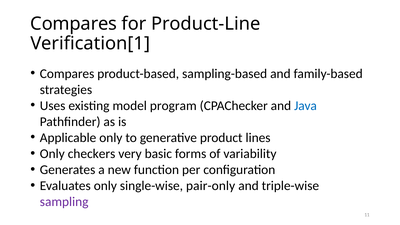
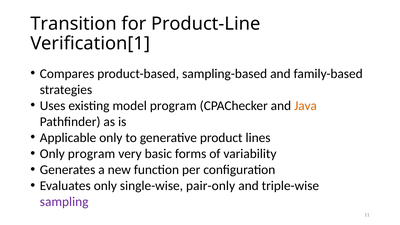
Compares: Compares -> Transition (74, 24)
Java colour: blue -> orange (306, 106)
Only checkers: checkers -> program (91, 154)
